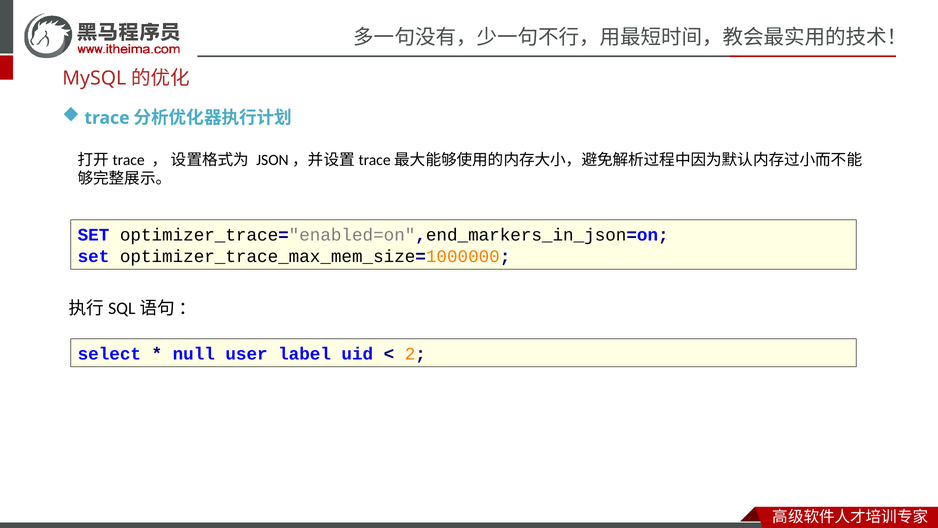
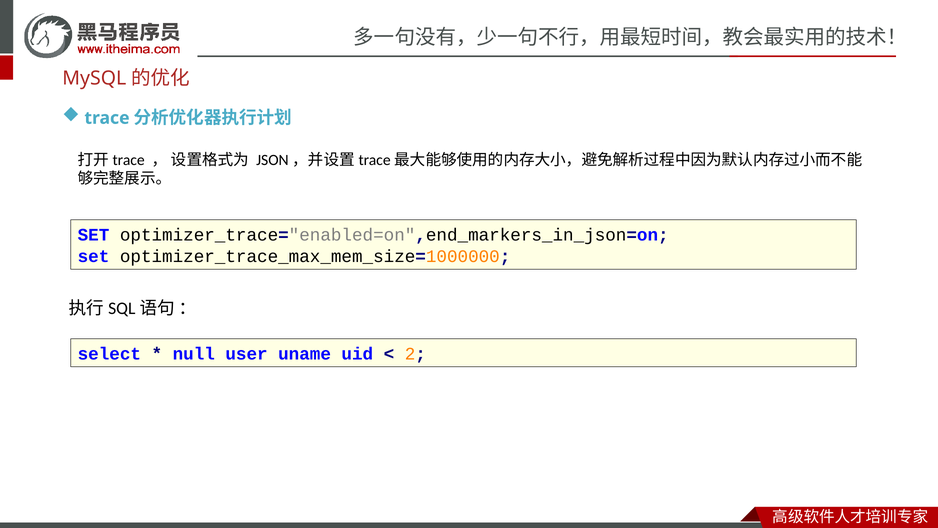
label: label -> uname (305, 354)
